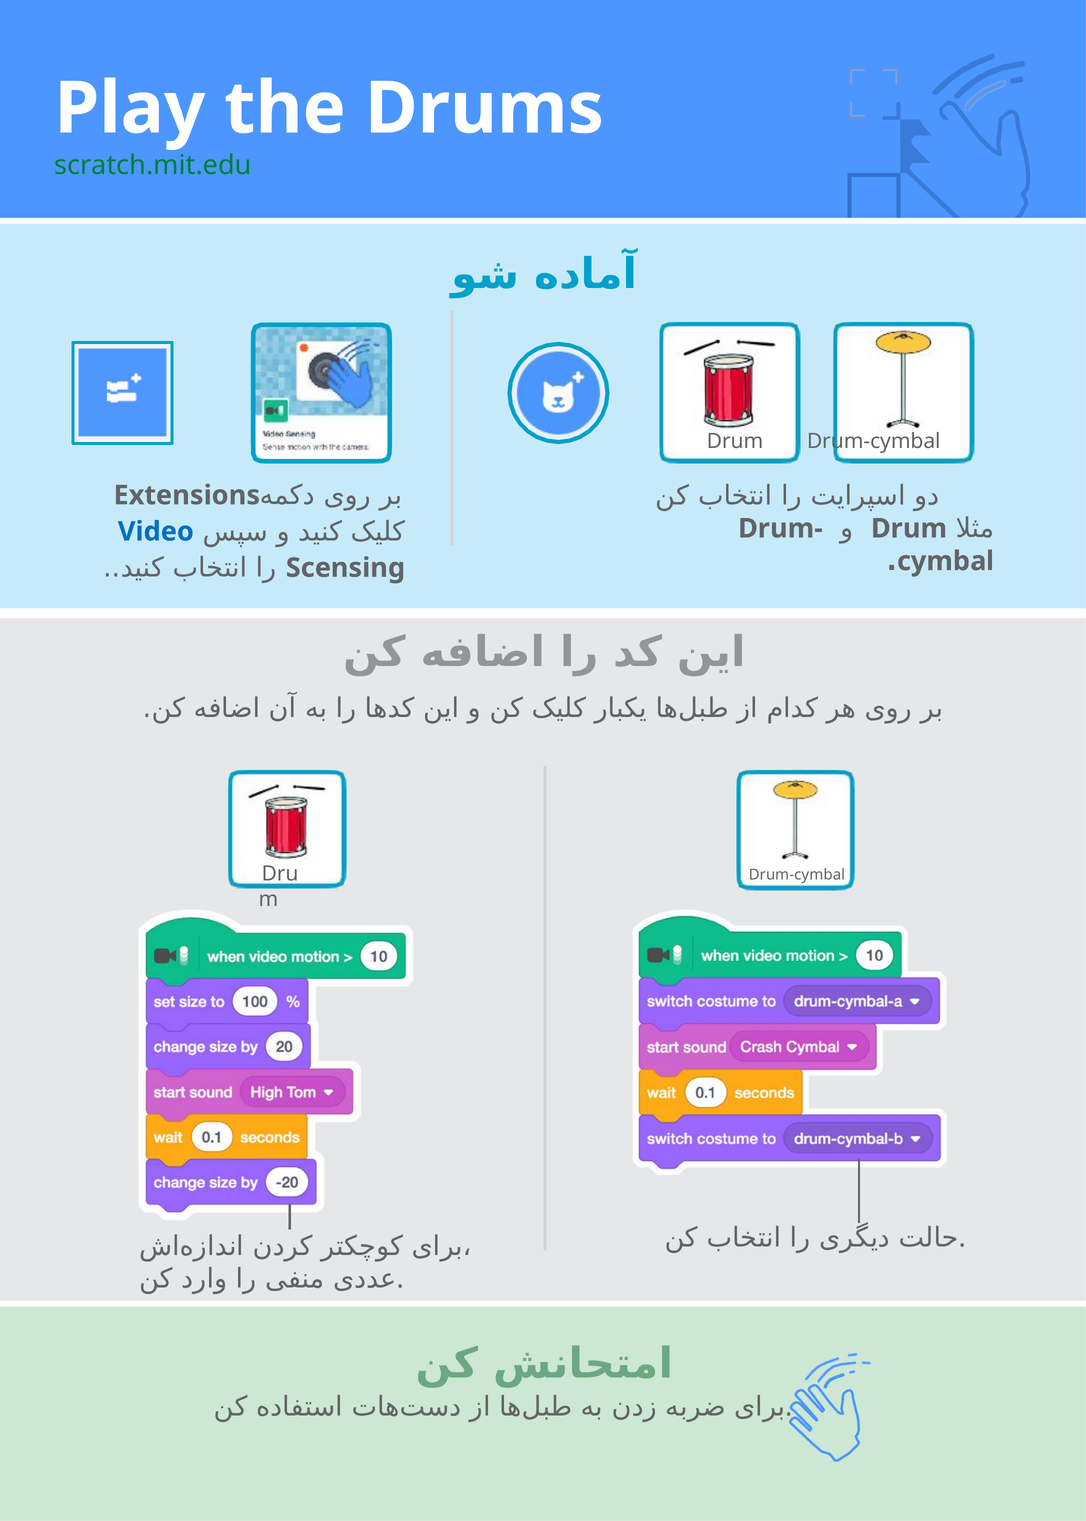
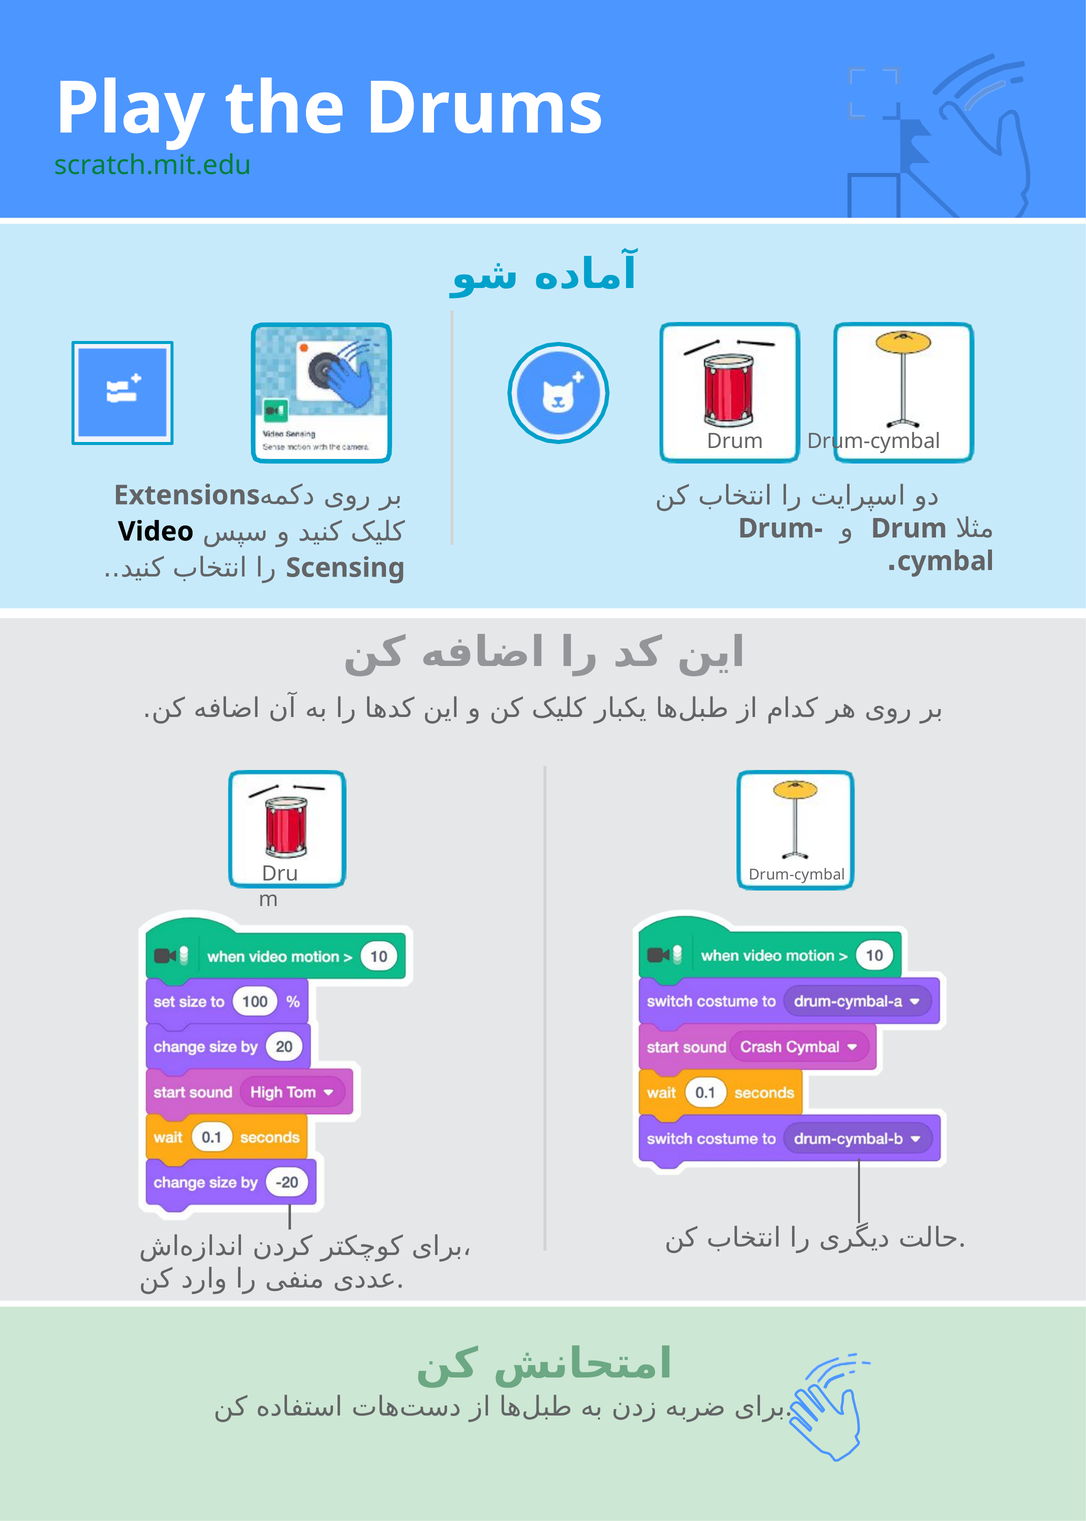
Video colour: blue -> black (156, 531)
